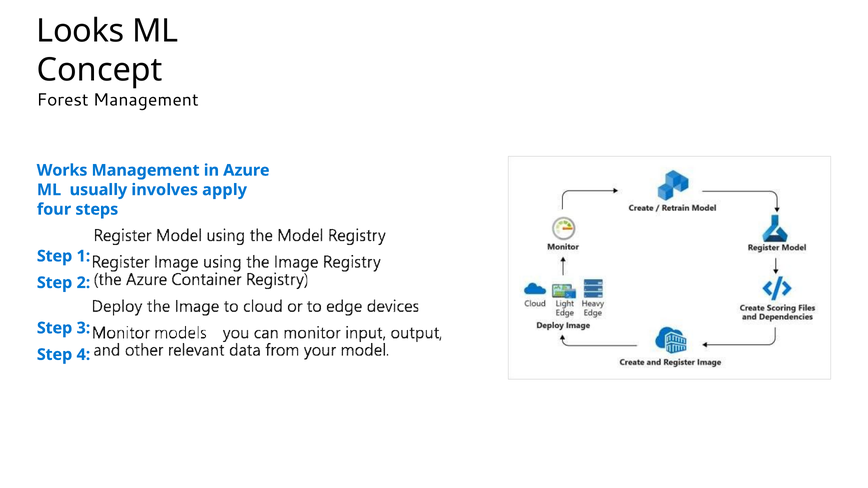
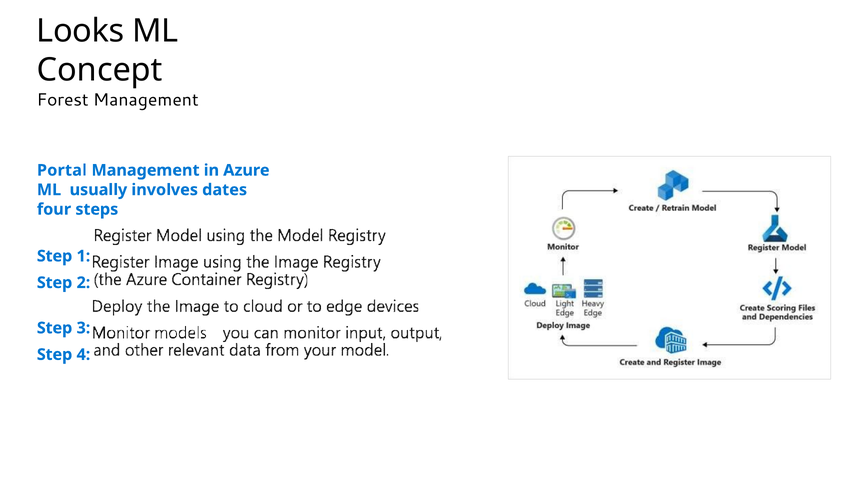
Works: Works -> Portal (62, 170)
apply: apply -> dates (225, 190)
